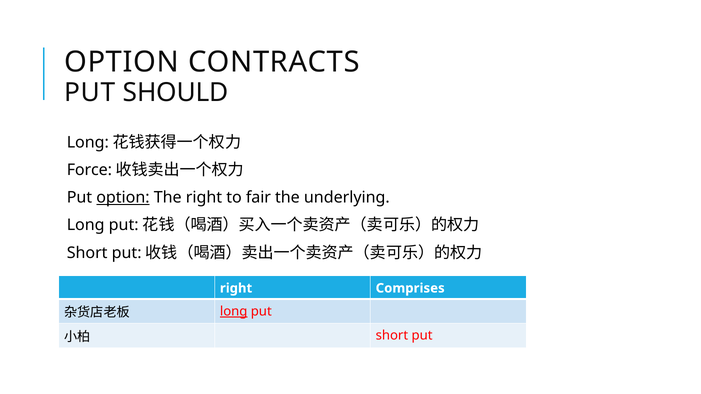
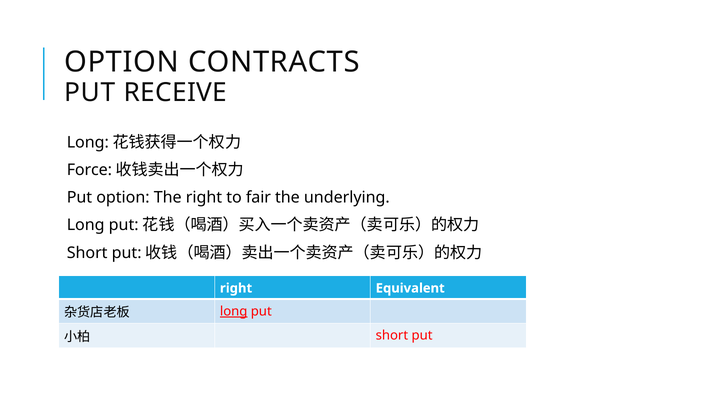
SHOULD: SHOULD -> RECEIVE (175, 93)
option underline: present -> none (123, 198)
Comprises: Comprises -> Equivalent (410, 288)
